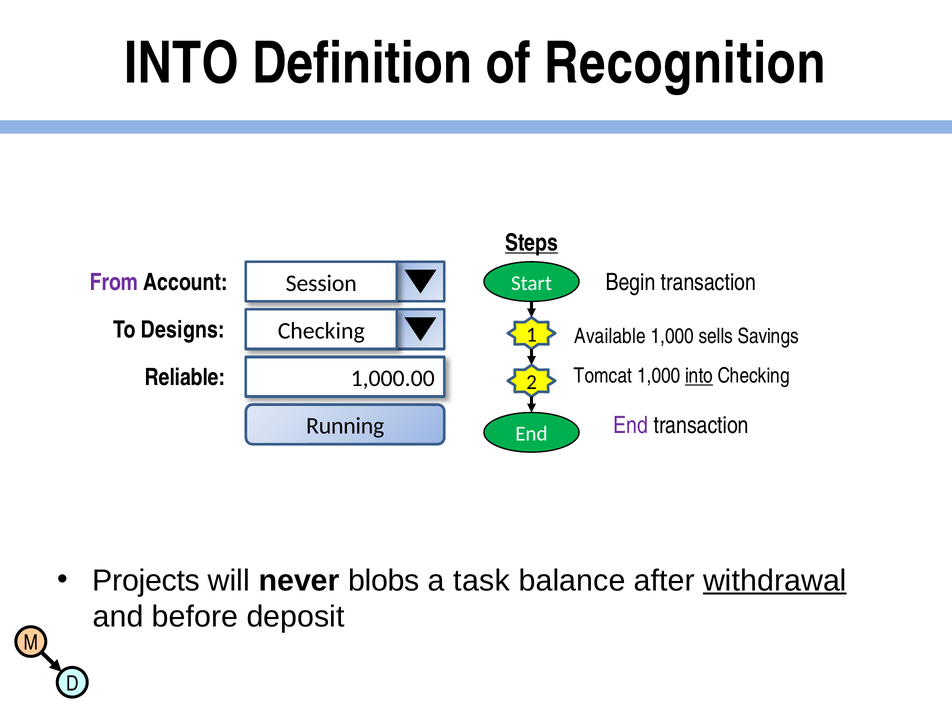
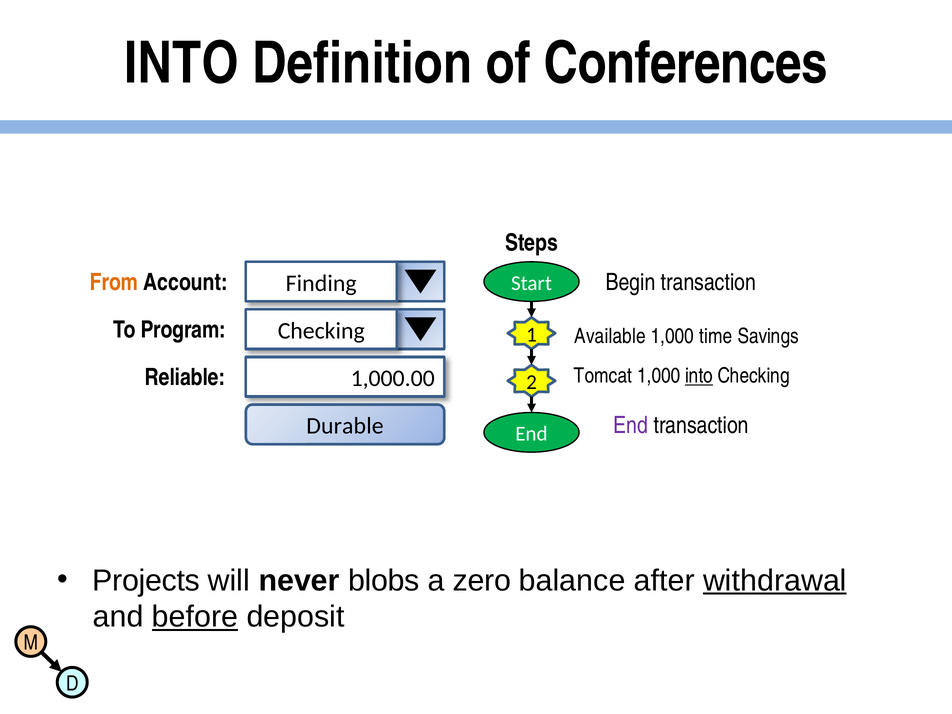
Recognition: Recognition -> Conferences (686, 64)
Steps underline: present -> none (532, 243)
From colour: purple -> orange (114, 282)
Session: Session -> Finding (321, 283)
Designs: Designs -> Program (183, 330)
sells: sells -> time (716, 336)
Running: Running -> Durable (345, 426)
task: task -> zero (482, 580)
before underline: none -> present (195, 617)
